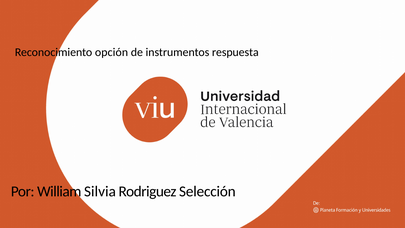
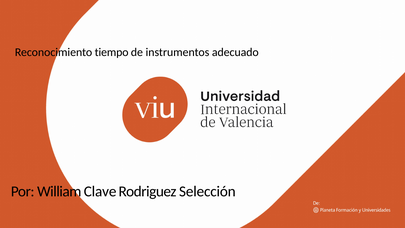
opción: opción -> tiempo (112, 52)
respuesta: respuesta -> adecuado (235, 52)
Silvia: Silvia -> Clave (100, 191)
